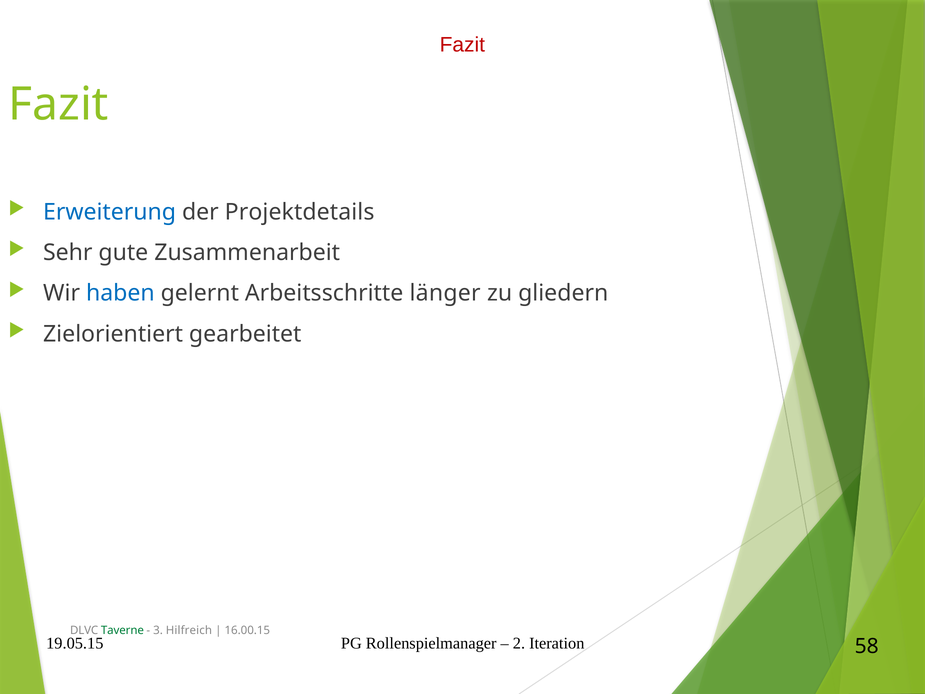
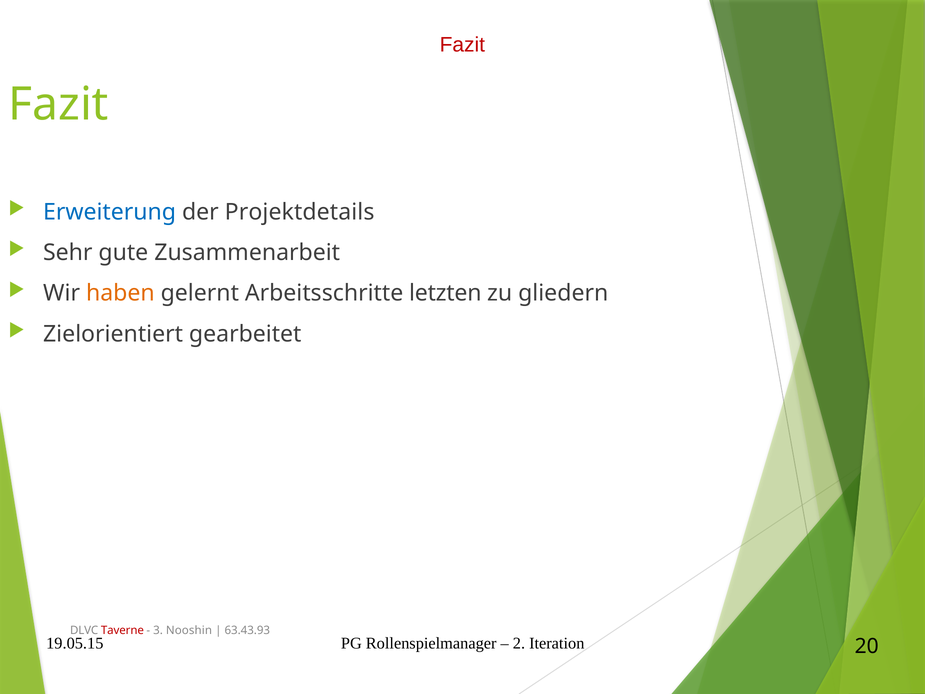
haben colour: blue -> orange (120, 293)
länger: länger -> letzten (445, 293)
Taverne colour: green -> red (122, 630)
Hilfreich: Hilfreich -> Nooshin (189, 630)
16.00.15: 16.00.15 -> 63.43.93 (247, 630)
58: 58 -> 20 (867, 646)
